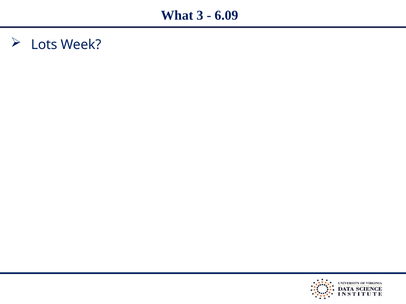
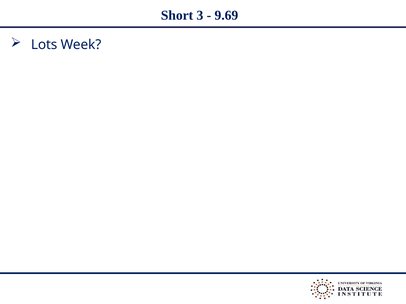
What: What -> Short (177, 15)
6.09: 6.09 -> 9.69 (226, 15)
